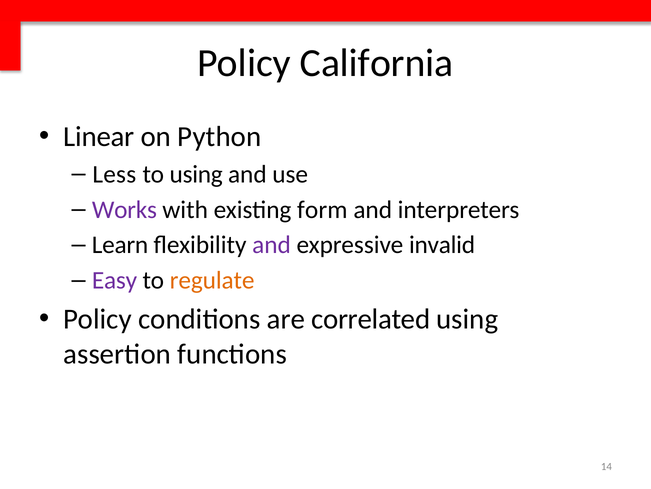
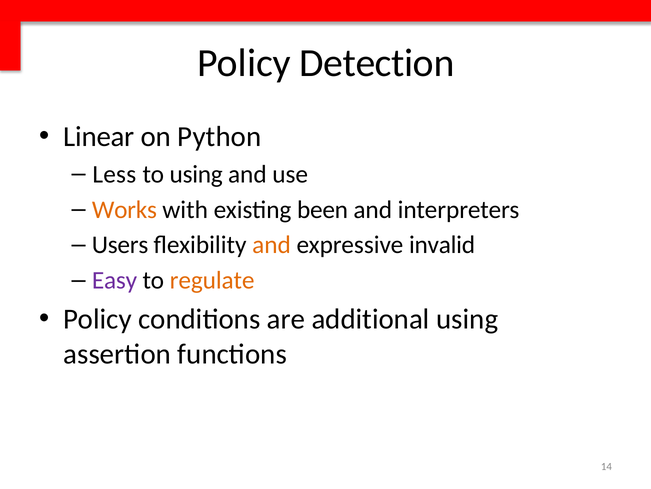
California: California -> Detection (377, 63)
Works colour: purple -> orange (124, 209)
form: form -> been (323, 209)
Learn: Learn -> Users (120, 245)
and colour: purple -> orange (272, 245)
correlated: correlated -> additional (371, 319)
